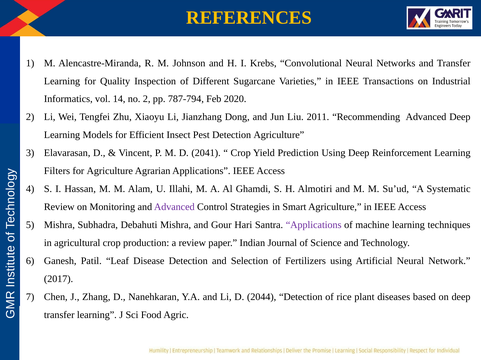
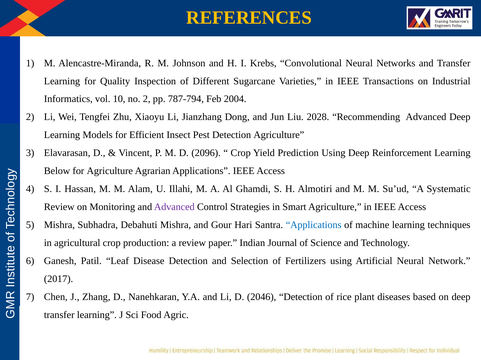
14: 14 -> 10 (119, 99)
2020: 2020 -> 2004 (235, 99)
2011: 2011 -> 2028 (318, 117)
2041: 2041 -> 2096 (206, 153)
Filters: Filters -> Below (57, 171)
Applications colour: purple -> blue (314, 225)
2044: 2044 -> 2046 (262, 298)
